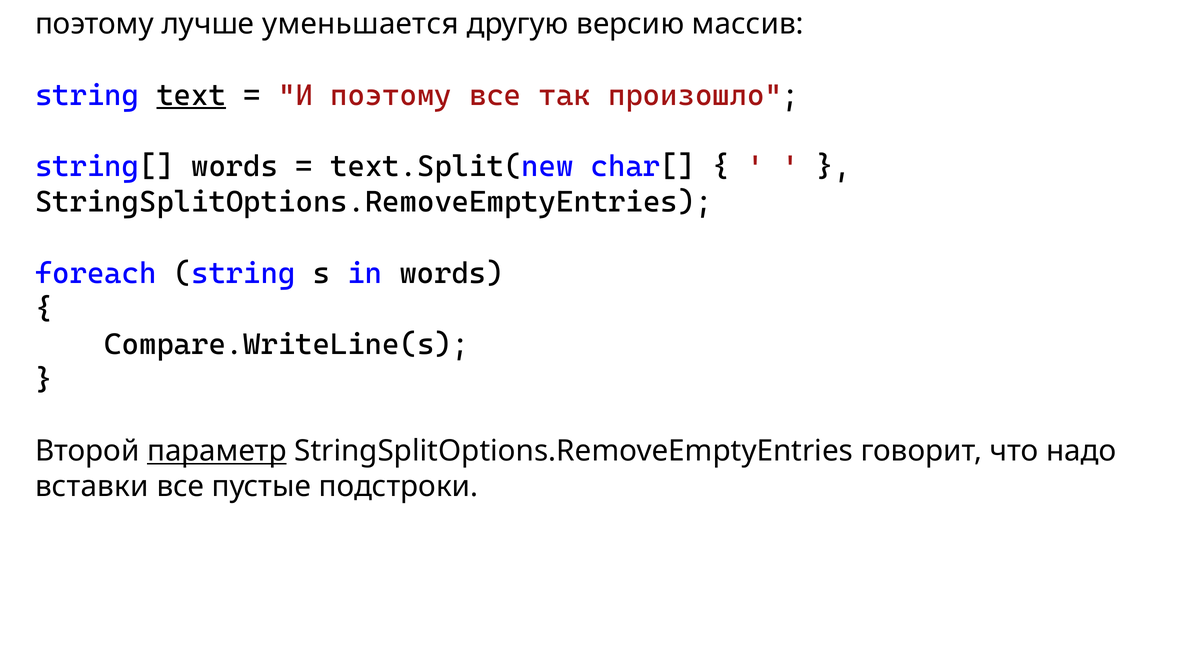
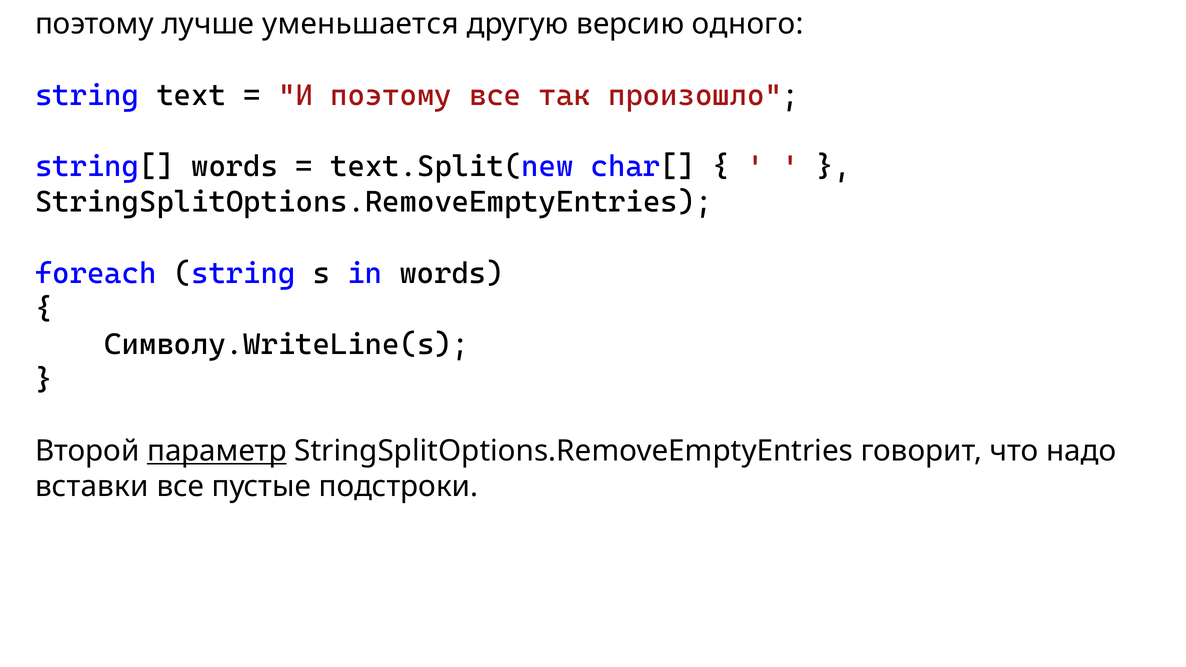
массив: массив -> одного (748, 24)
text underline: present -> none (191, 95)
Compare.WriteLine(s: Compare.WriteLine(s -> Символу.WriteLine(s (287, 344)
